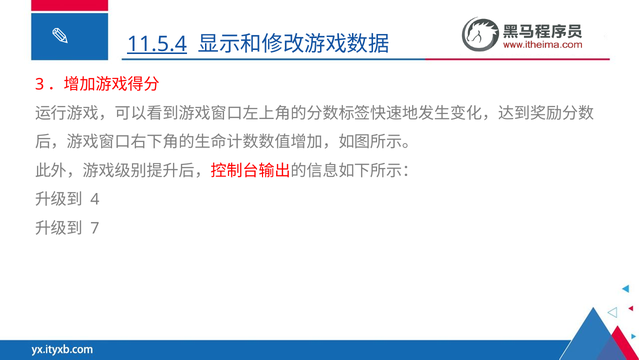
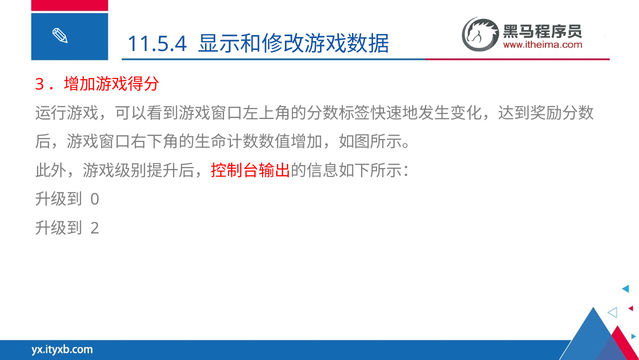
11.5.4 underline: present -> none (157, 44)
4: 4 -> 0 (95, 199)
7: 7 -> 2 (95, 228)
